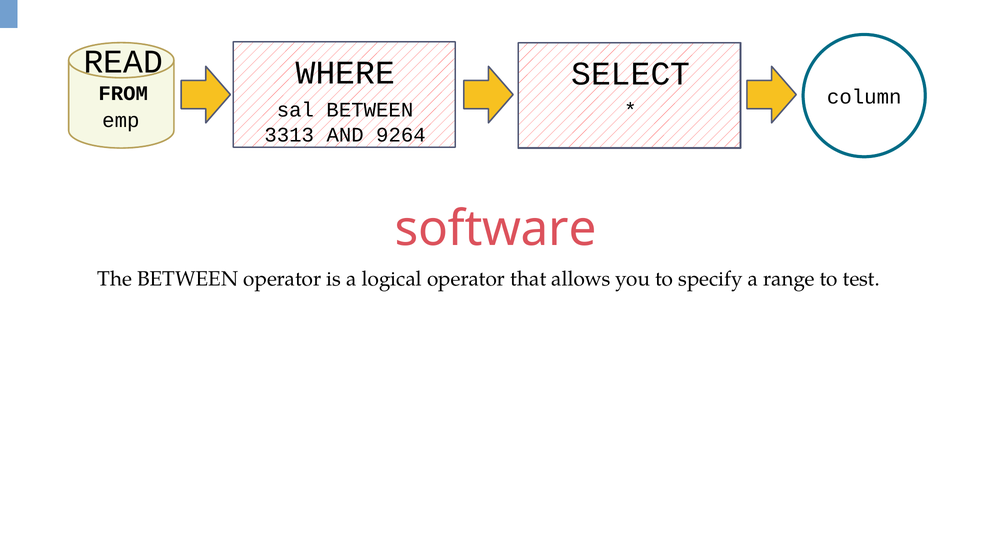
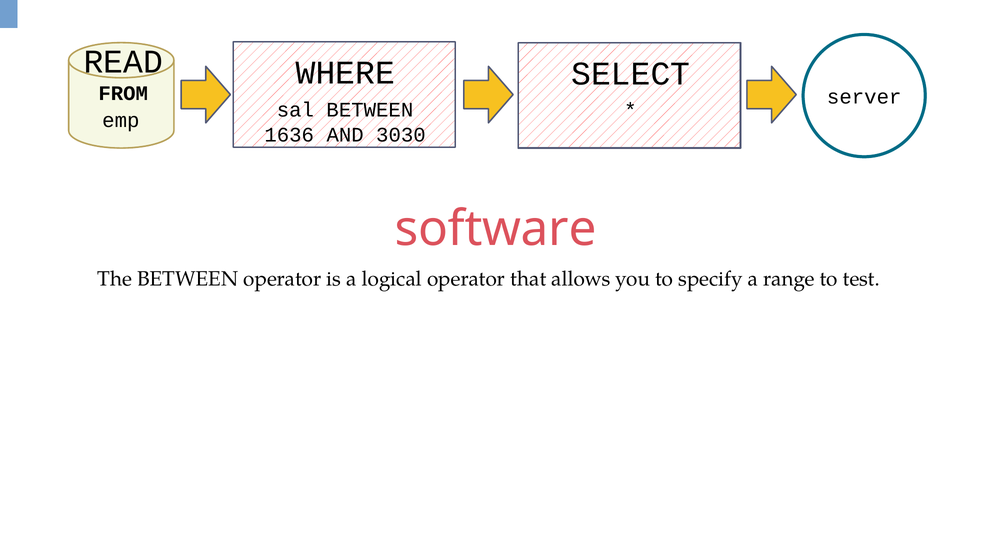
column: column -> server (864, 97)
3313: 3313 -> 1636 (289, 135)
9264: 9264 -> 3030 (401, 135)
